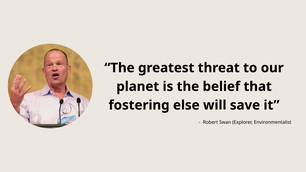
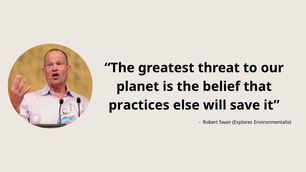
fostering: fostering -> practices (139, 105)
